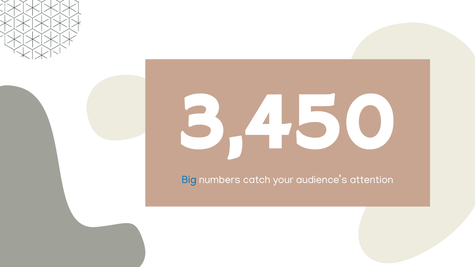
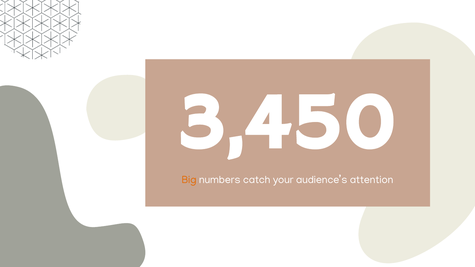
Big colour: blue -> orange (189, 180)
